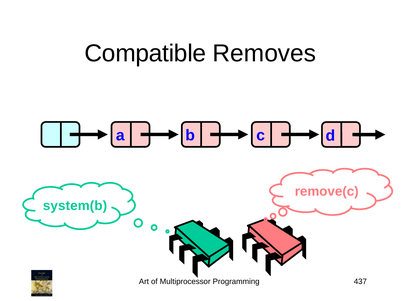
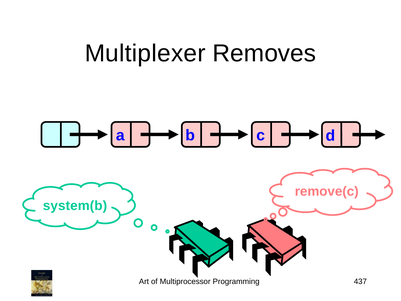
Compatible: Compatible -> Multiplexer (145, 54)
